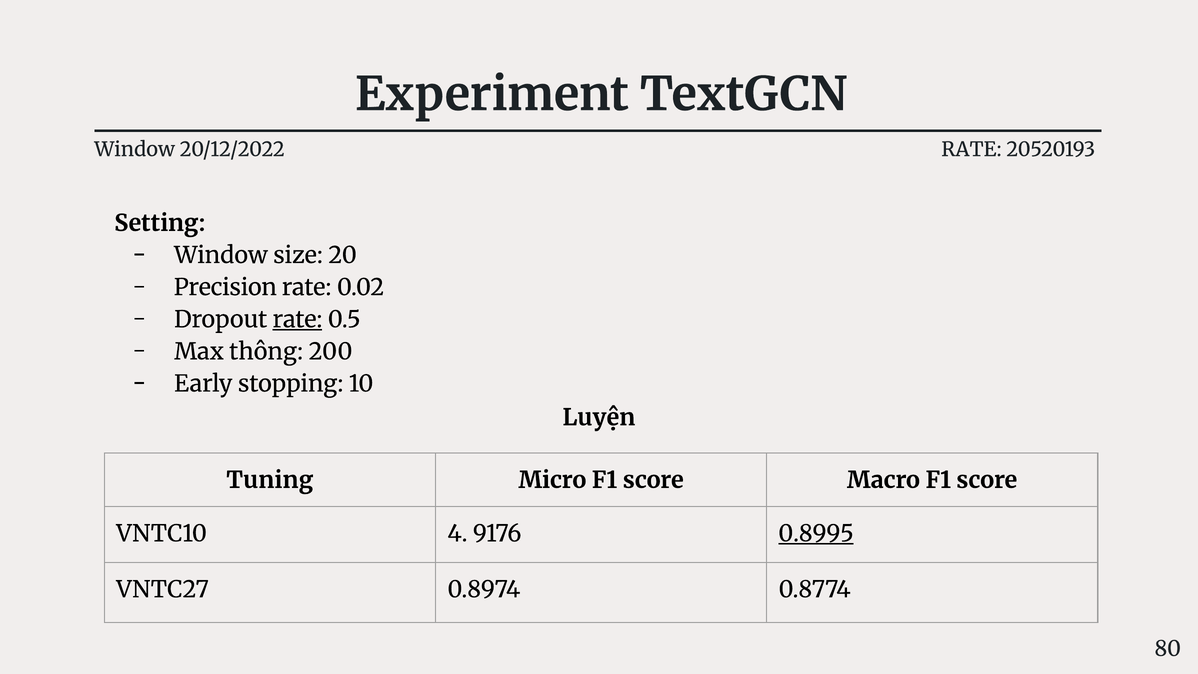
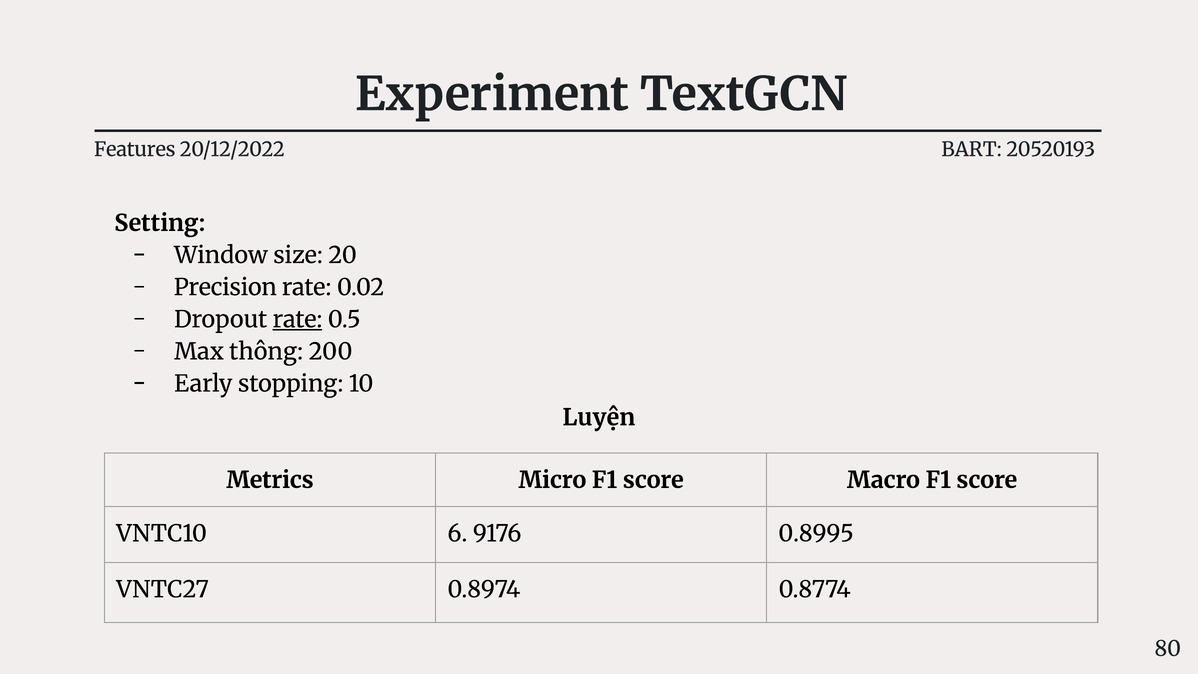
Window: Window -> Features (135, 150)
RATE: RATE -> BART (972, 150)
Tuning: Tuning -> Metrics (270, 480)
4: 4 -> 6 (457, 534)
0.8995 underline: present -> none (816, 534)
